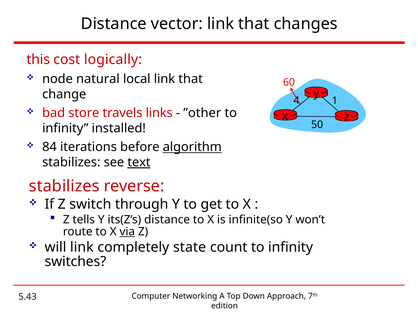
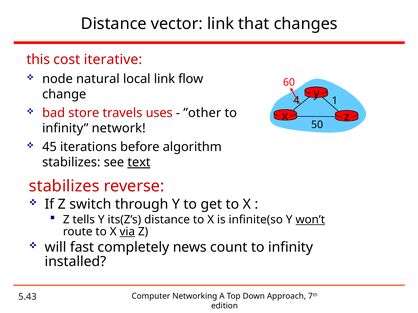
logically: logically -> iterative (113, 60)
local link that: that -> flow (191, 79)
links: links -> uses (159, 113)
installed: installed -> network (119, 129)
84: 84 -> 45 (50, 147)
algorithm underline: present -> none (192, 147)
won’t underline: none -> present (310, 220)
will link: link -> fast (82, 248)
state: state -> news (190, 248)
switches: switches -> installed (75, 262)
